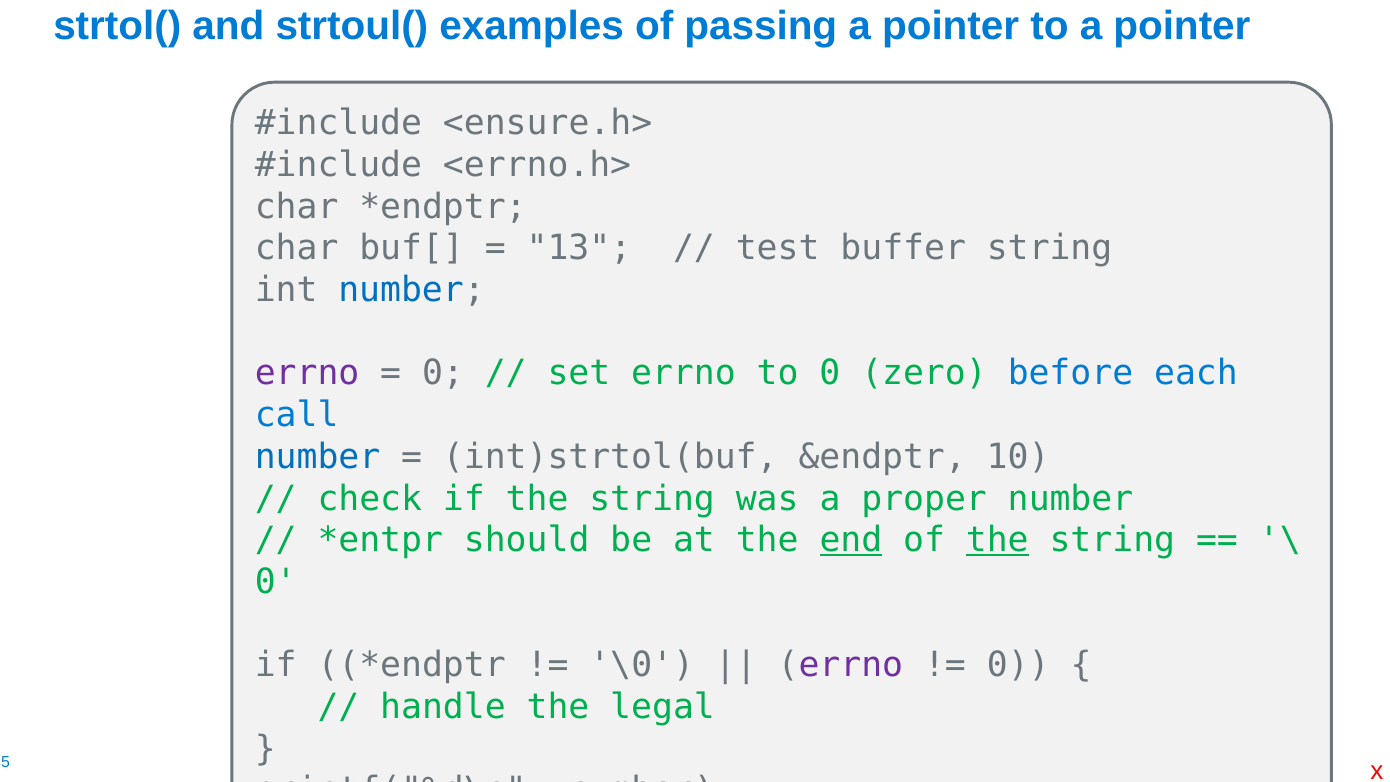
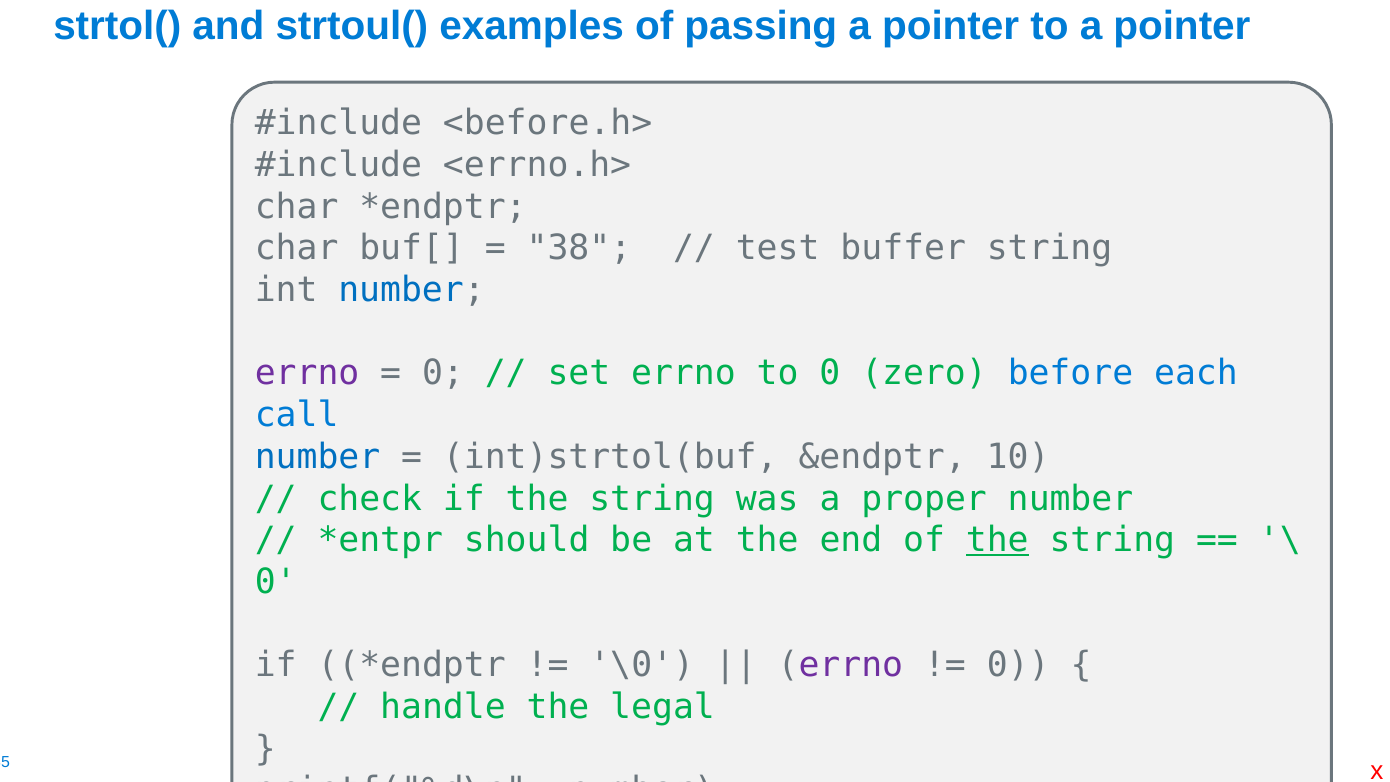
<ensure.h>: <ensure.h> -> <before.h> (548, 123)
13: 13 -> 38 (579, 248)
end underline: present -> none (851, 540)
